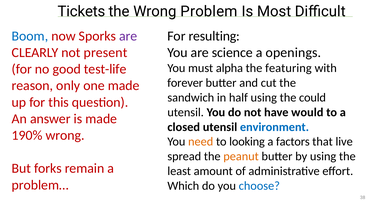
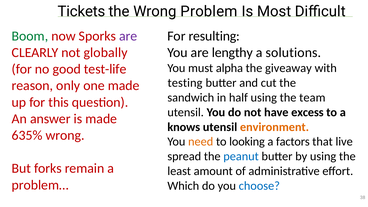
Boom colour: blue -> green (30, 36)
present: present -> globally (106, 53)
science: science -> lengthy (232, 53)
openings: openings -> solutions (293, 53)
featuring: featuring -> giveaway (288, 68)
forever: forever -> testing (185, 83)
could: could -> team (312, 98)
would: would -> excess (307, 112)
closed: closed -> knows (184, 127)
environment colour: blue -> orange (274, 127)
190%: 190% -> 635% (27, 135)
peanut colour: orange -> blue (241, 156)
